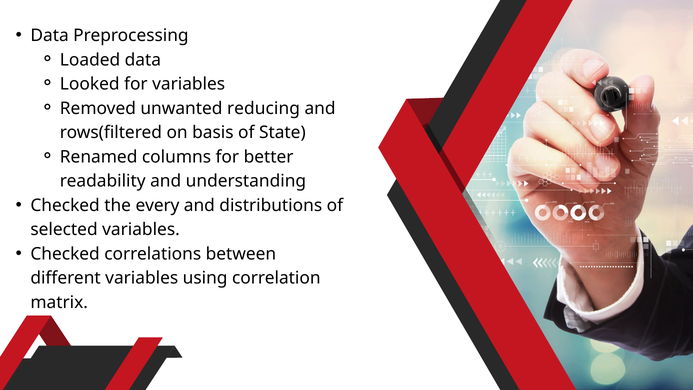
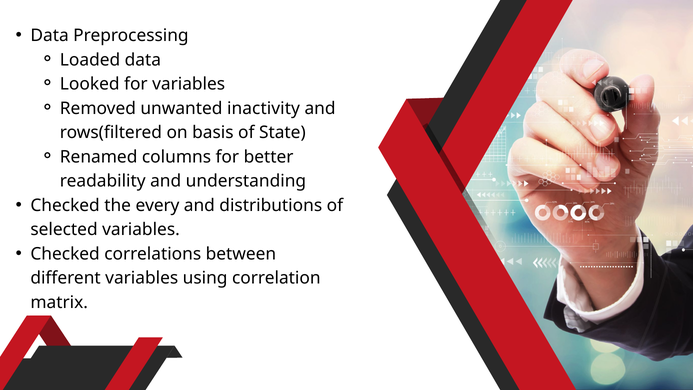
reducing: reducing -> inactivity (263, 108)
